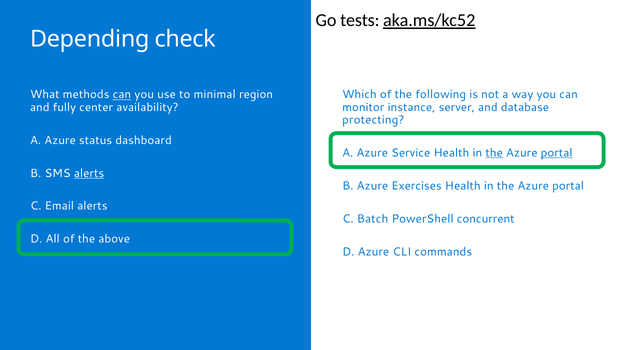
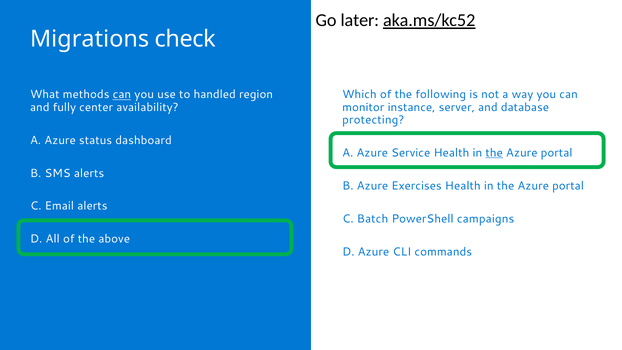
tests: tests -> later (360, 20)
Depending: Depending -> Migrations (90, 39)
minimal: minimal -> handled (215, 95)
portal underline: present -> none (557, 153)
alerts underline: present -> none (89, 173)
concurrent: concurrent -> campaigns (486, 219)
